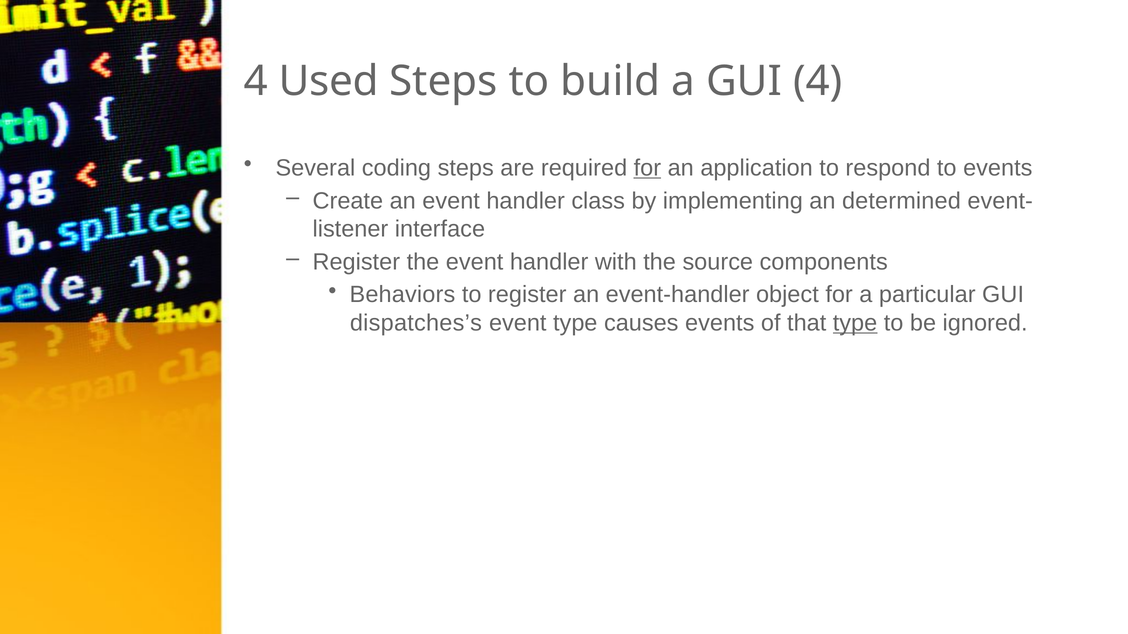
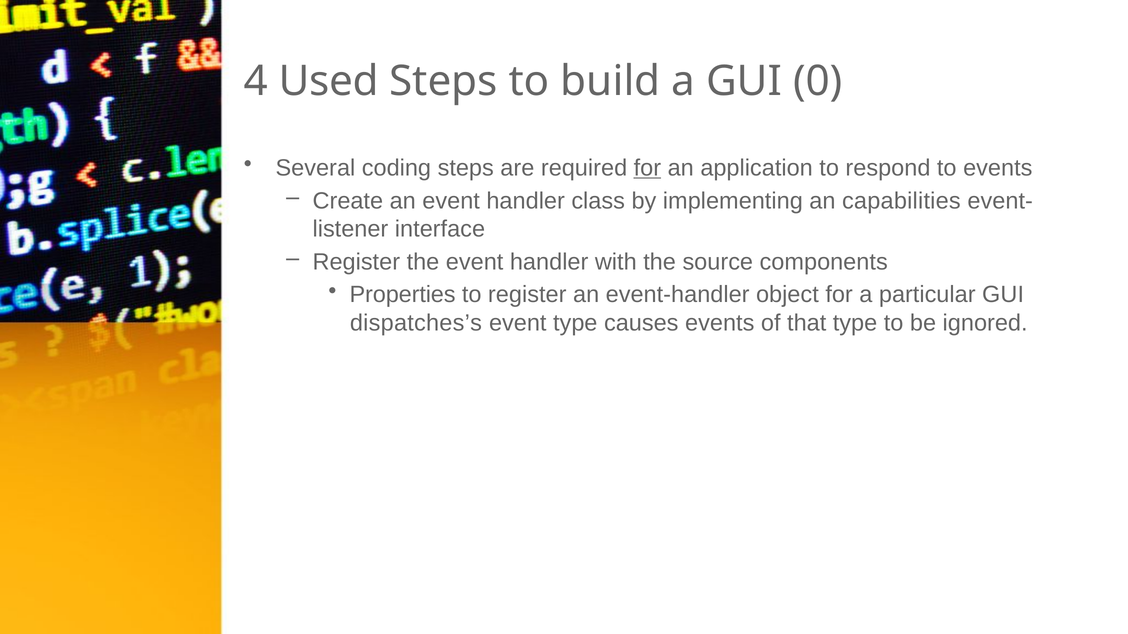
GUI 4: 4 -> 0 (818, 81)
determined: determined -> capabilities (901, 201)
Behaviors: Behaviors -> Properties (403, 295)
type underline: present -> none (855, 323)
